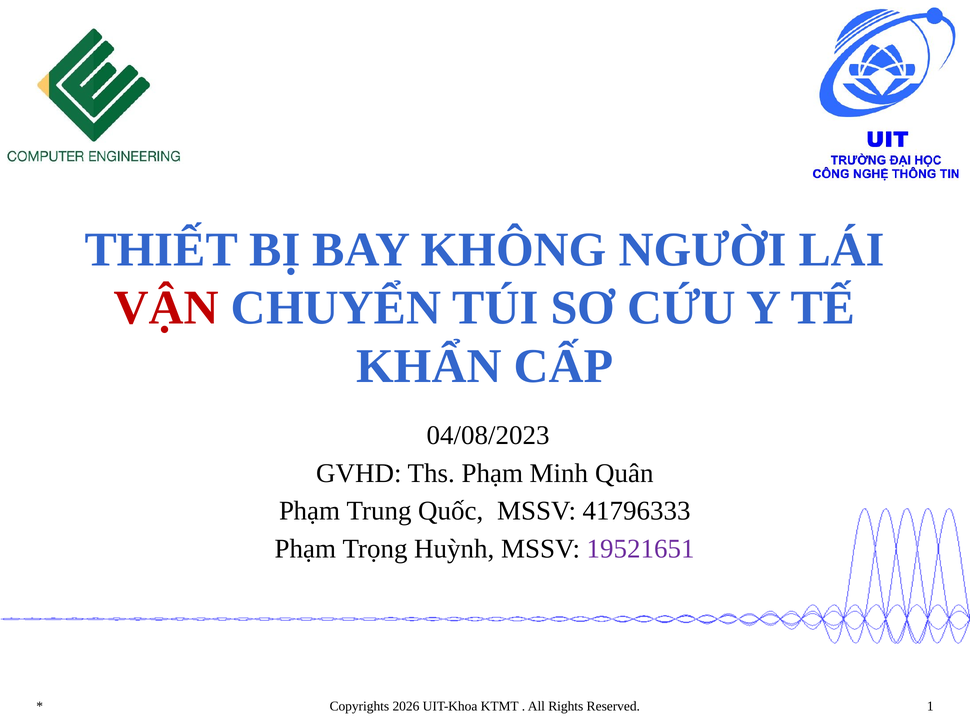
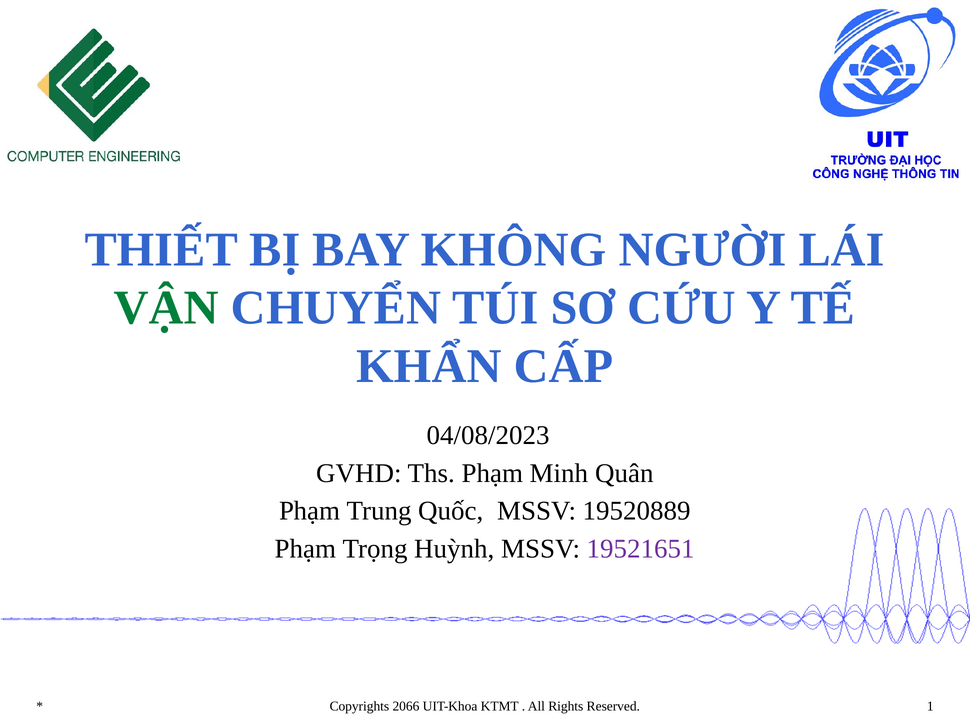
VẬN colour: red -> green (166, 308)
41796333: 41796333 -> 19520889 (637, 511)
2026: 2026 -> 2066 (406, 706)
